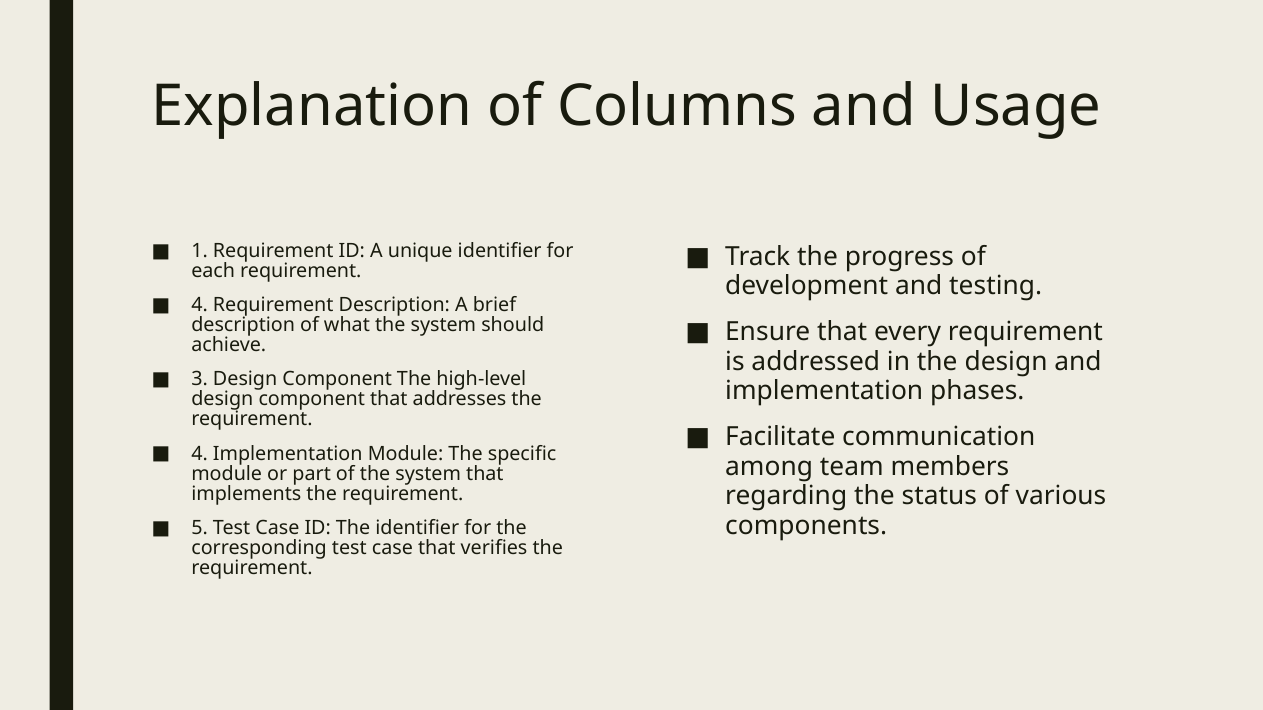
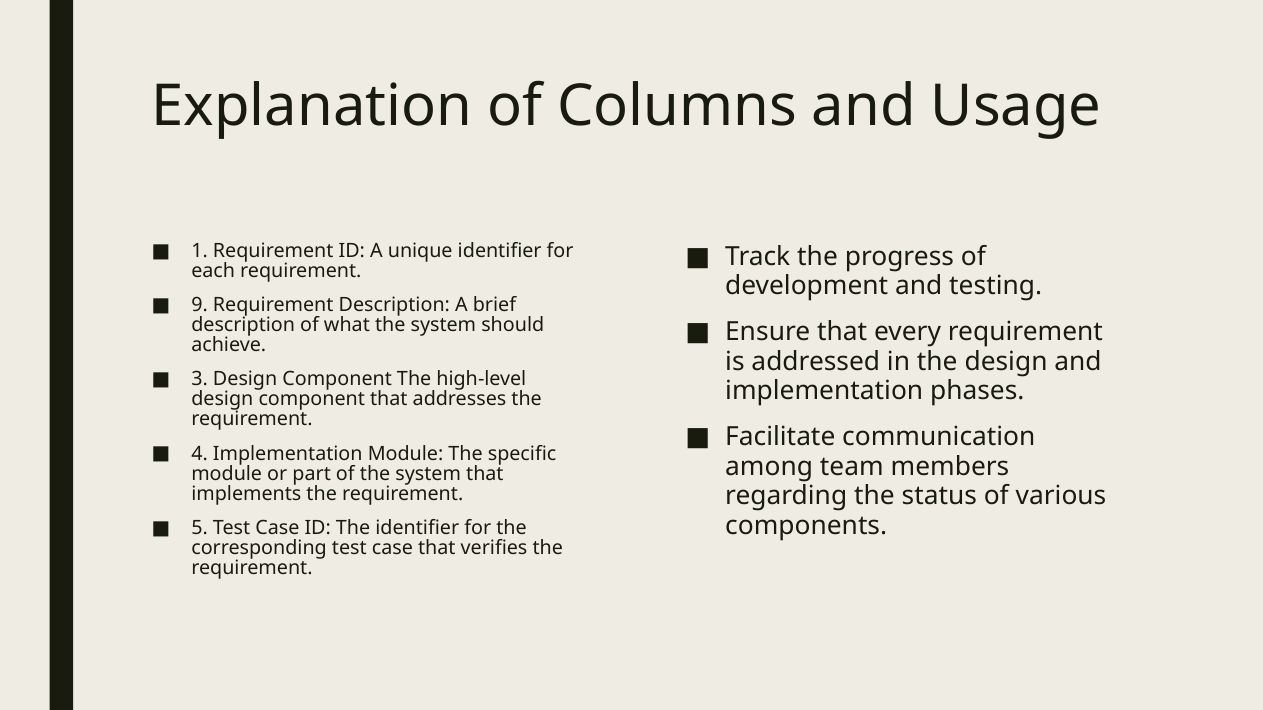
4: 4 -> 9 (200, 305)
